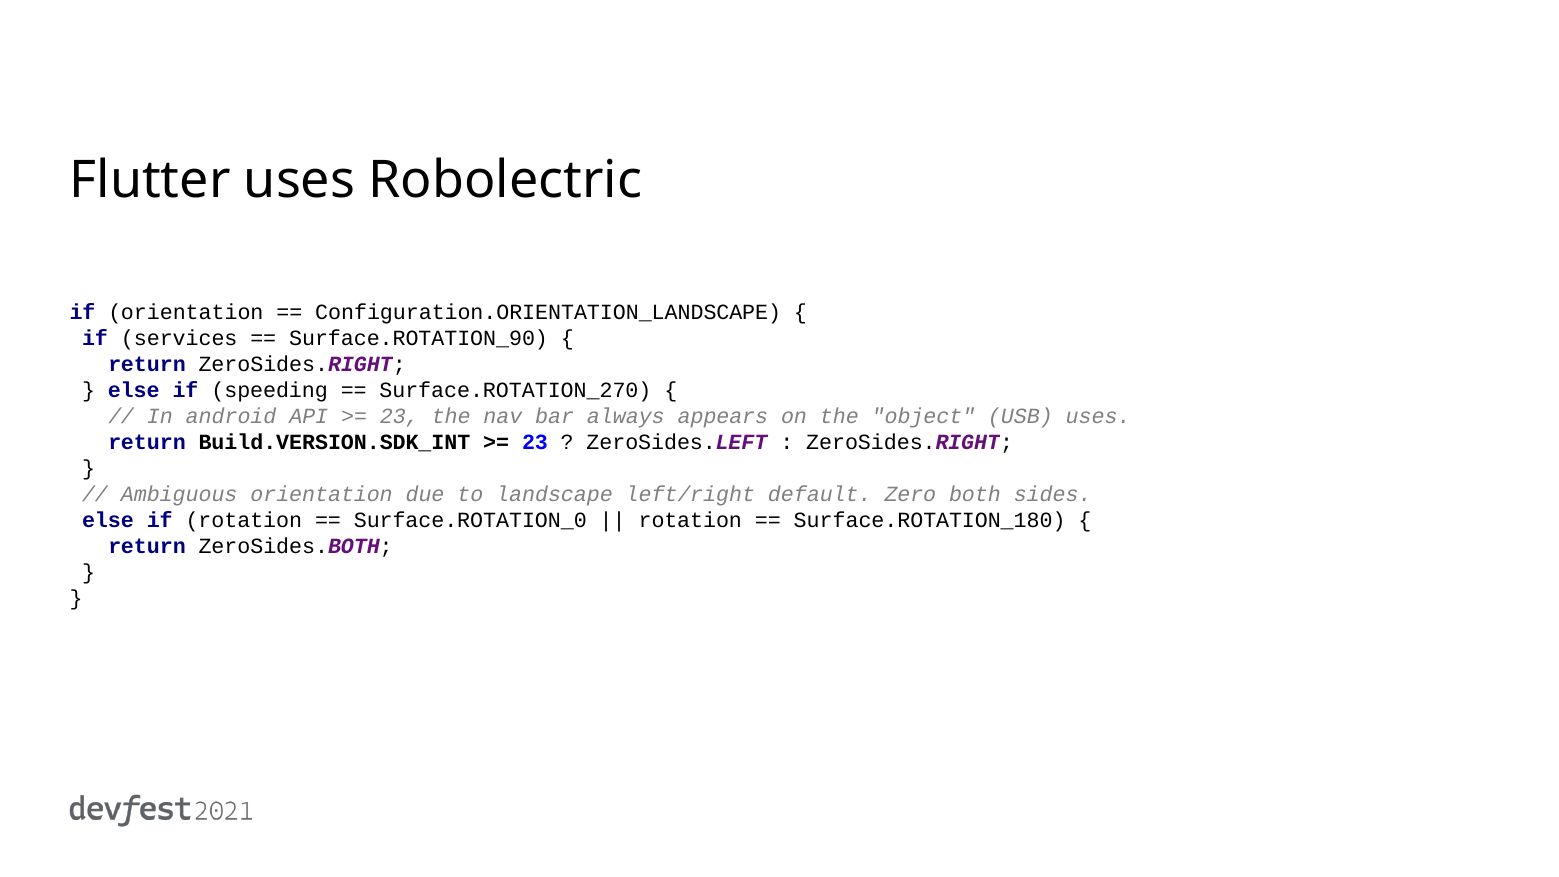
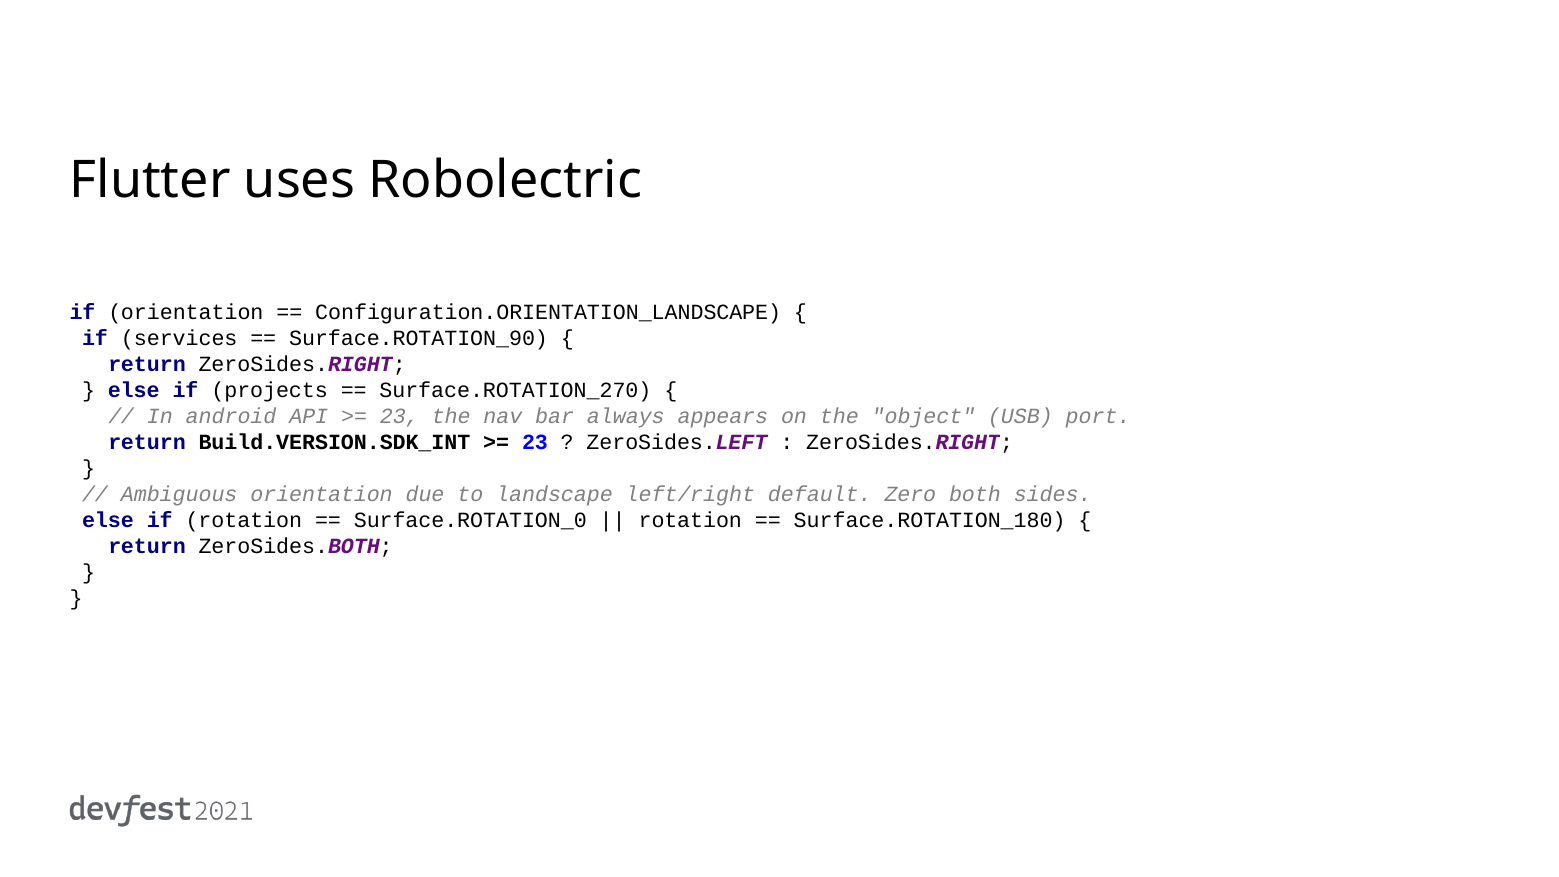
speeding: speeding -> projects (270, 390)
USB uses: uses -> port (1098, 416)
